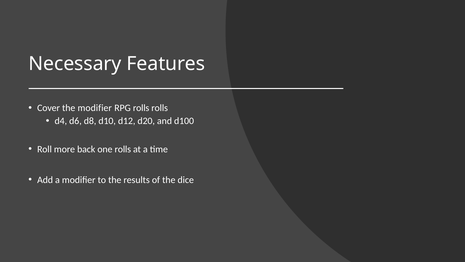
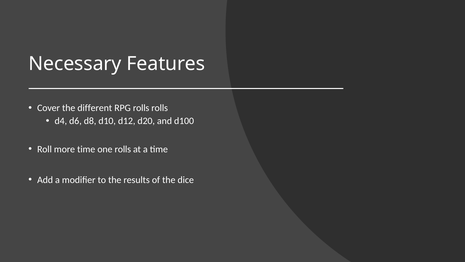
the modifier: modifier -> different (95, 108)
more back: back -> time (86, 149)
